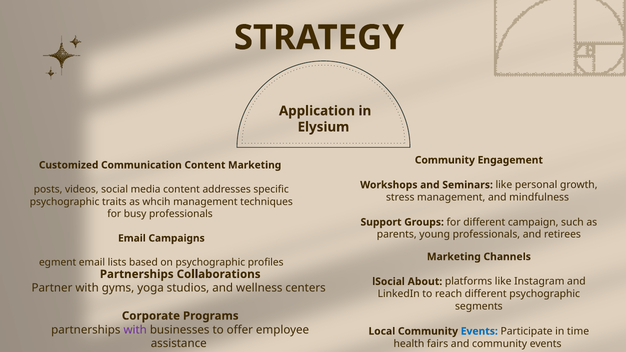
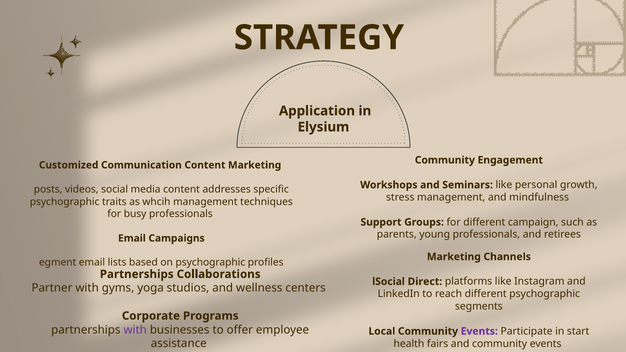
About: About -> Direct (425, 282)
Events colour: blue -> purple (479, 331)
time: time -> start (578, 331)
